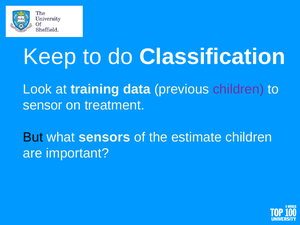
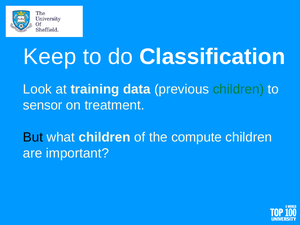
children colour: purple -> green (238, 89)
what sensors: sensors -> children (105, 137)
estimate: estimate -> compute (197, 137)
